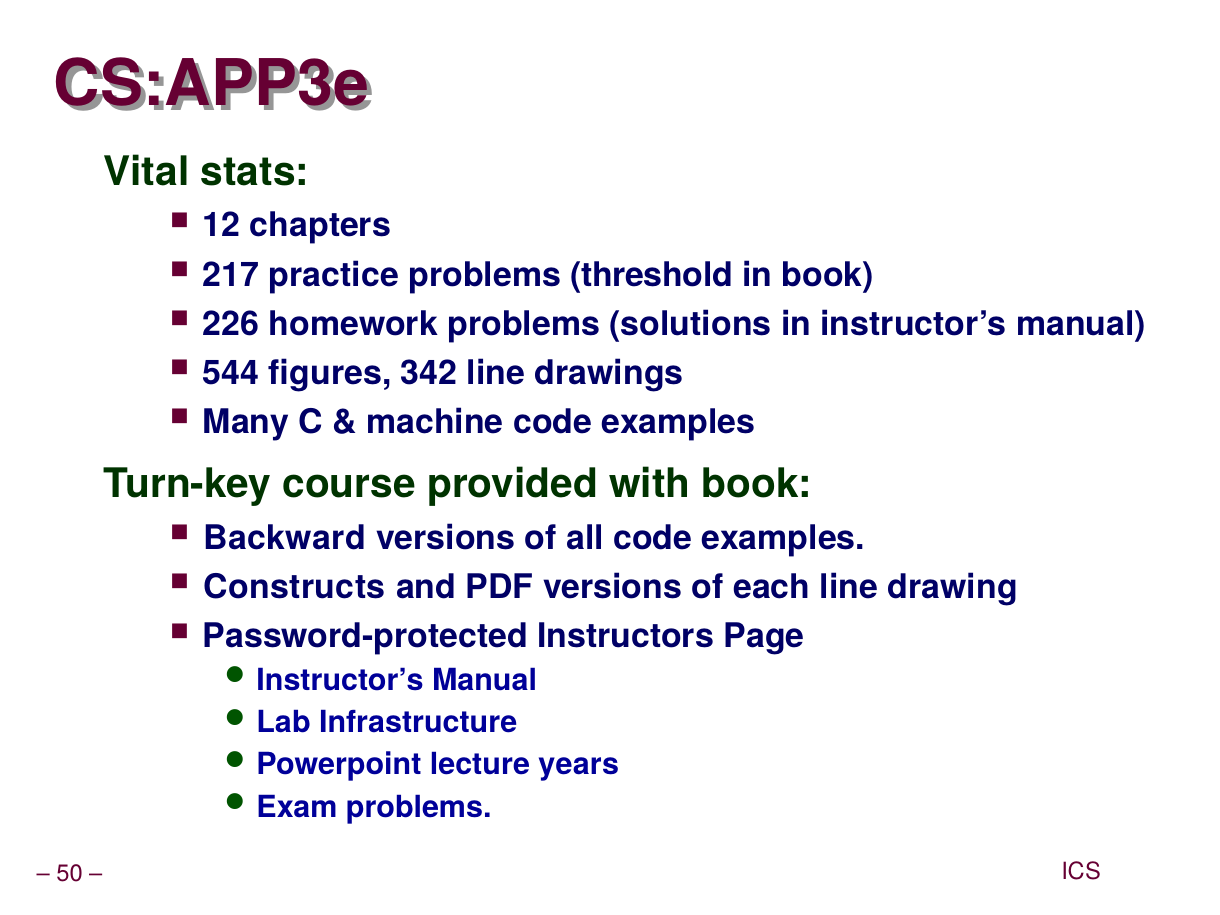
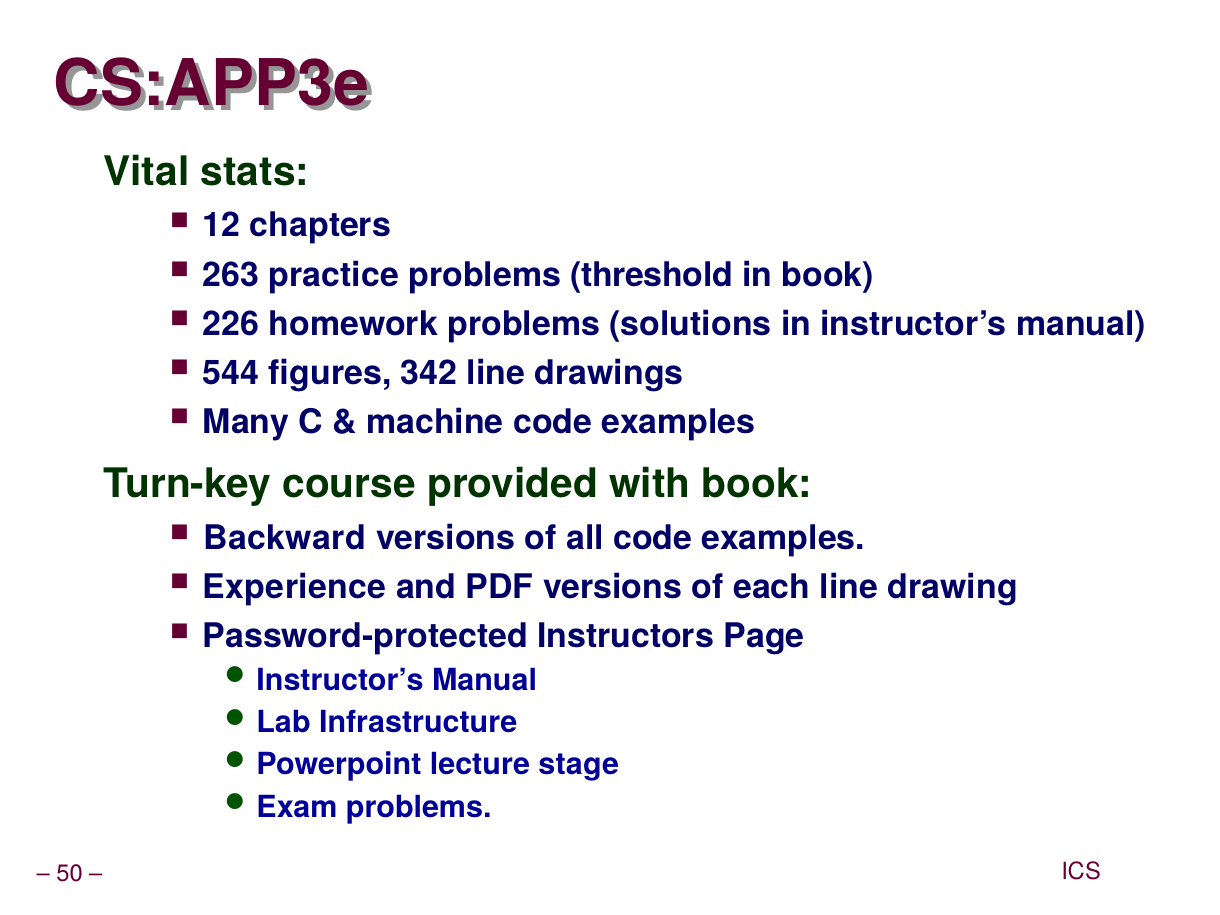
217: 217 -> 263 (231, 275)
Constructs: Constructs -> Experience (295, 587)
years: years -> stage (579, 765)
